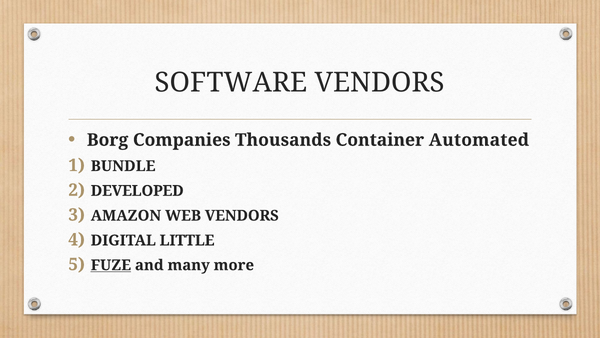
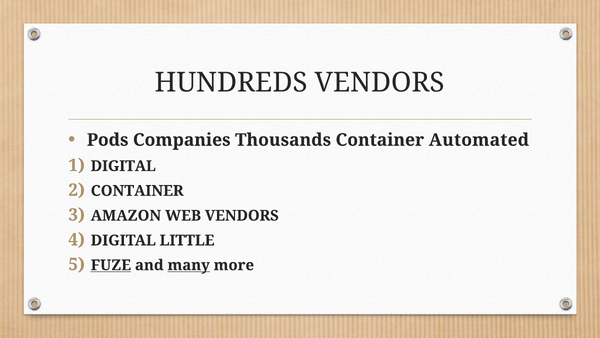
SOFTWARE: SOFTWARE -> HUNDREDS (231, 82)
Borg: Borg -> Pods (108, 140)
BUNDLE: BUNDLE -> DIGITAL (123, 166)
DEVELOPED: DEVELOPED -> CONTAINER (137, 191)
many underline: none -> present (189, 265)
